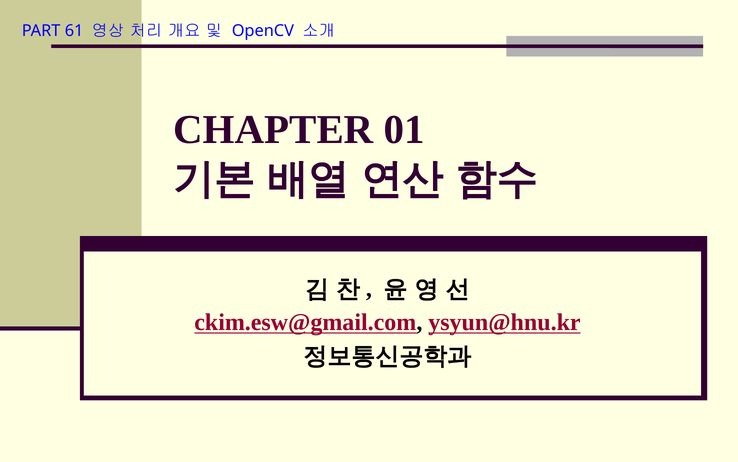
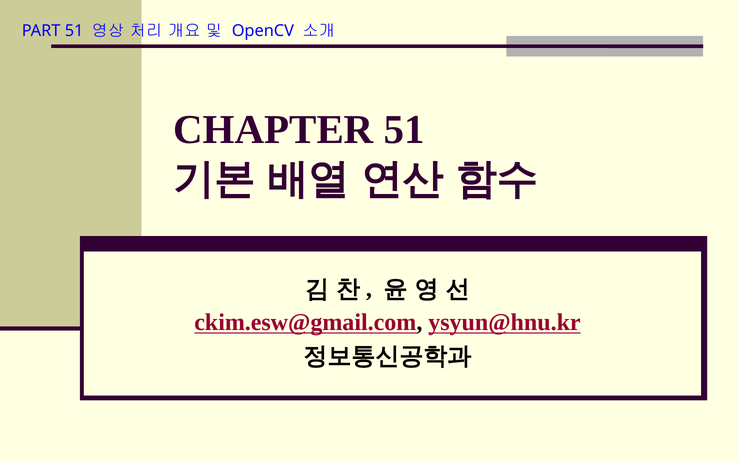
PART 61: 61 -> 51 (74, 31)
CHAPTER 01: 01 -> 51 (404, 129)
